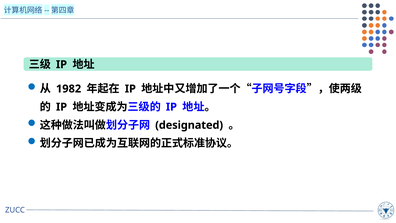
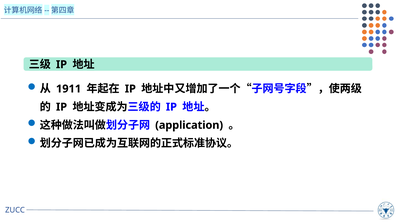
1982: 1982 -> 1911 (69, 89)
designated: designated -> application (189, 125)
